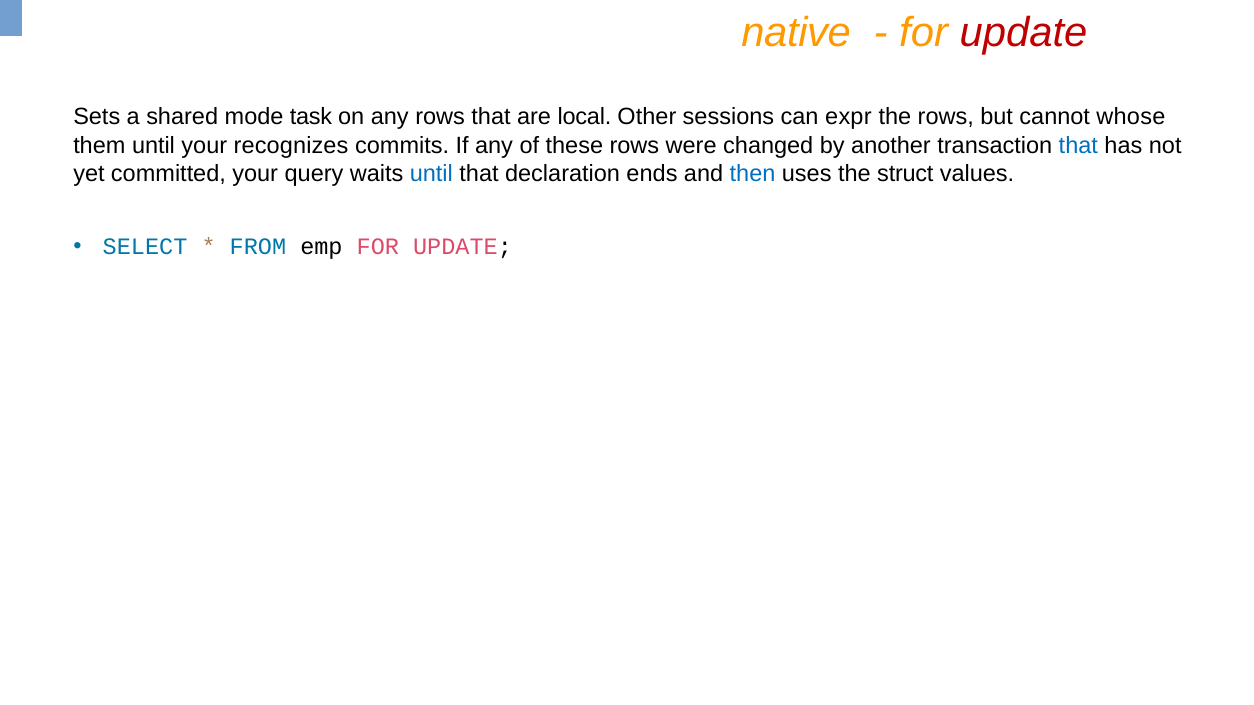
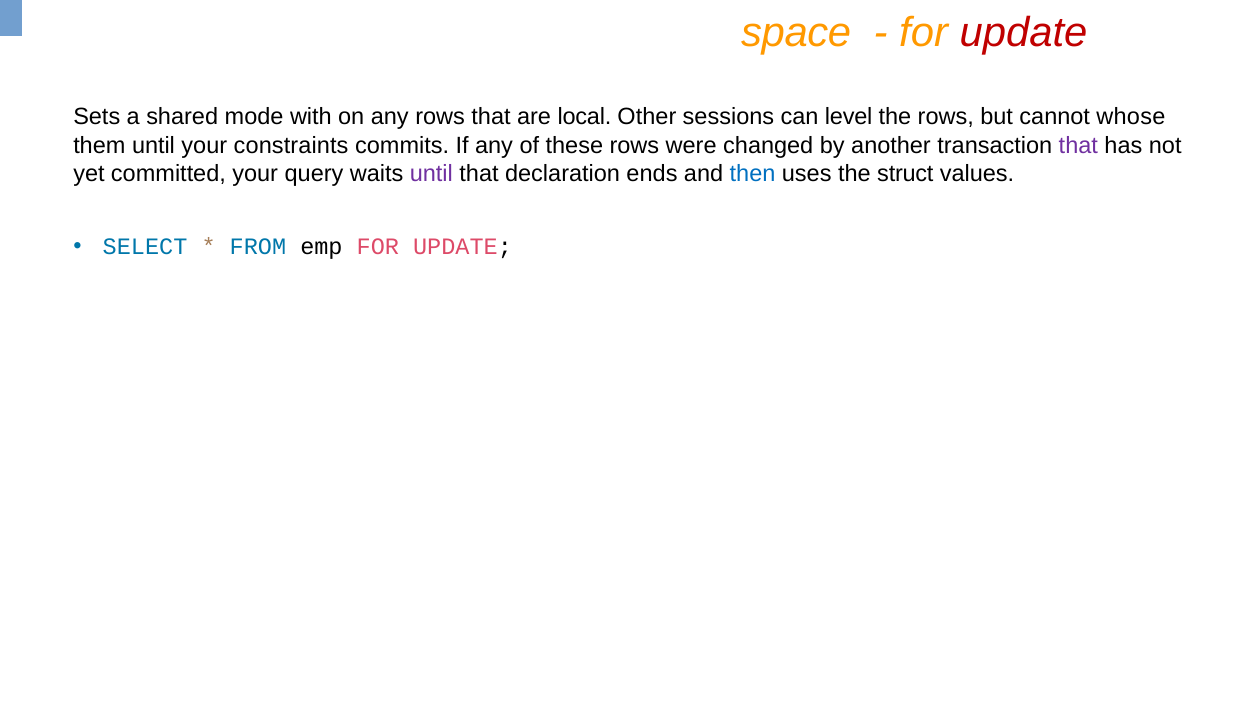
native: native -> space (796, 33)
task: task -> with (311, 117)
expr: expr -> level (849, 117)
recognizes: recognizes -> constraints (291, 145)
that colour: blue -> purple (1078, 145)
until colour: blue -> purple (431, 174)
